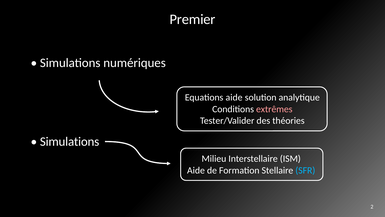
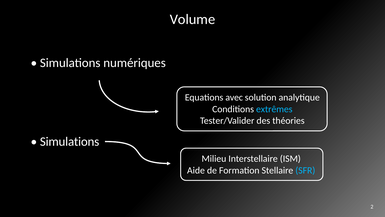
Premier: Premier -> Volume (192, 19)
Equations aide: aide -> avec (234, 97)
extrêmes colour: pink -> light blue (274, 109)
